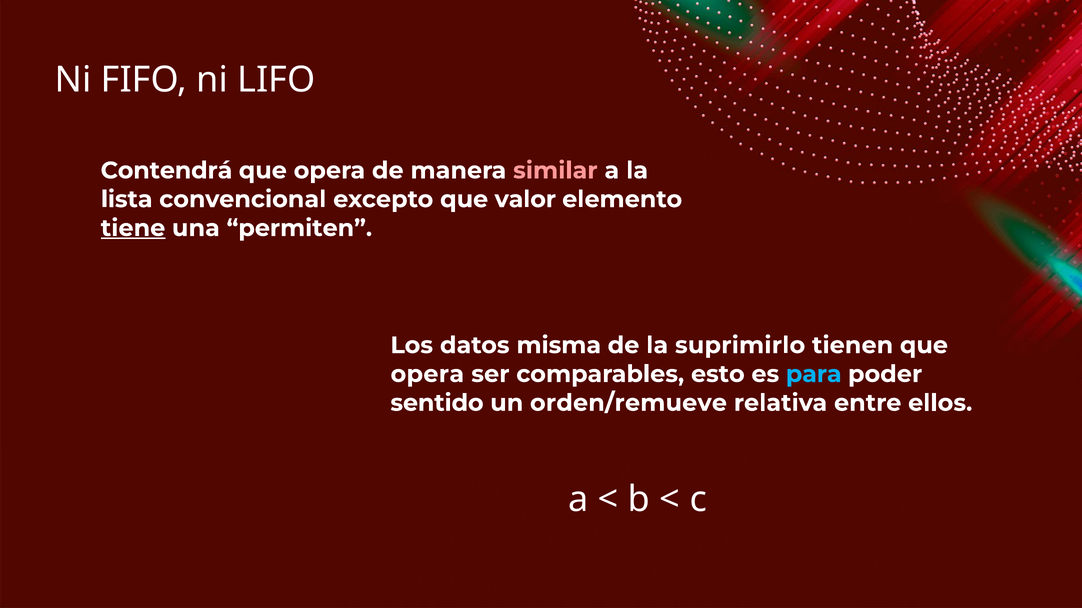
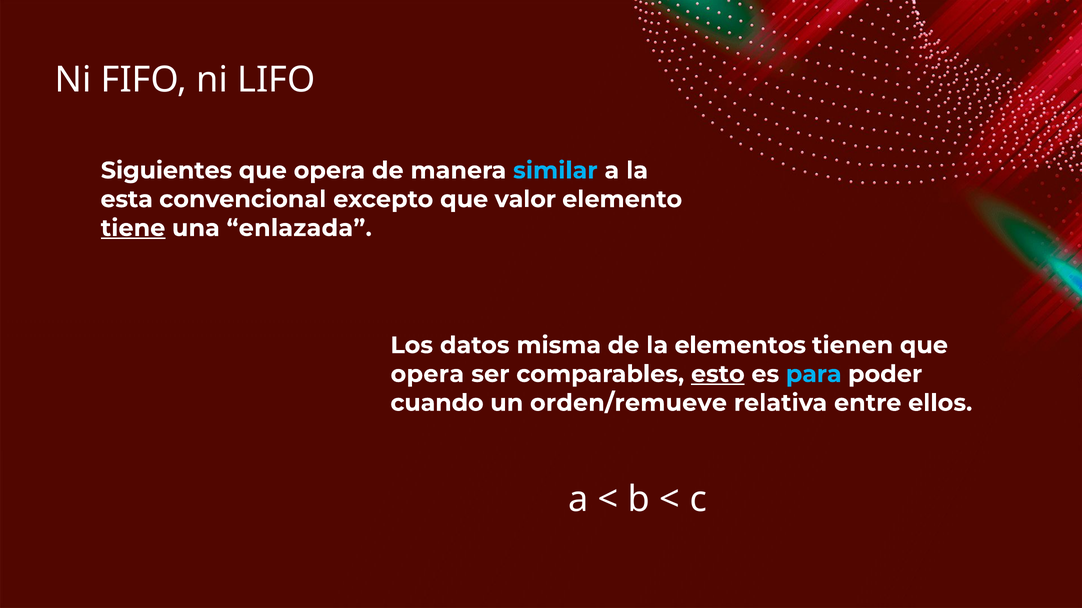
Contendrá: Contendrá -> Siguientes (166, 171)
similar colour: pink -> light blue (555, 171)
lista: lista -> esta (127, 200)
permiten: permiten -> enlazada (299, 228)
suprimirlo: suprimirlo -> elementos (740, 346)
esto underline: none -> present (718, 374)
sentido: sentido -> cuando (437, 403)
